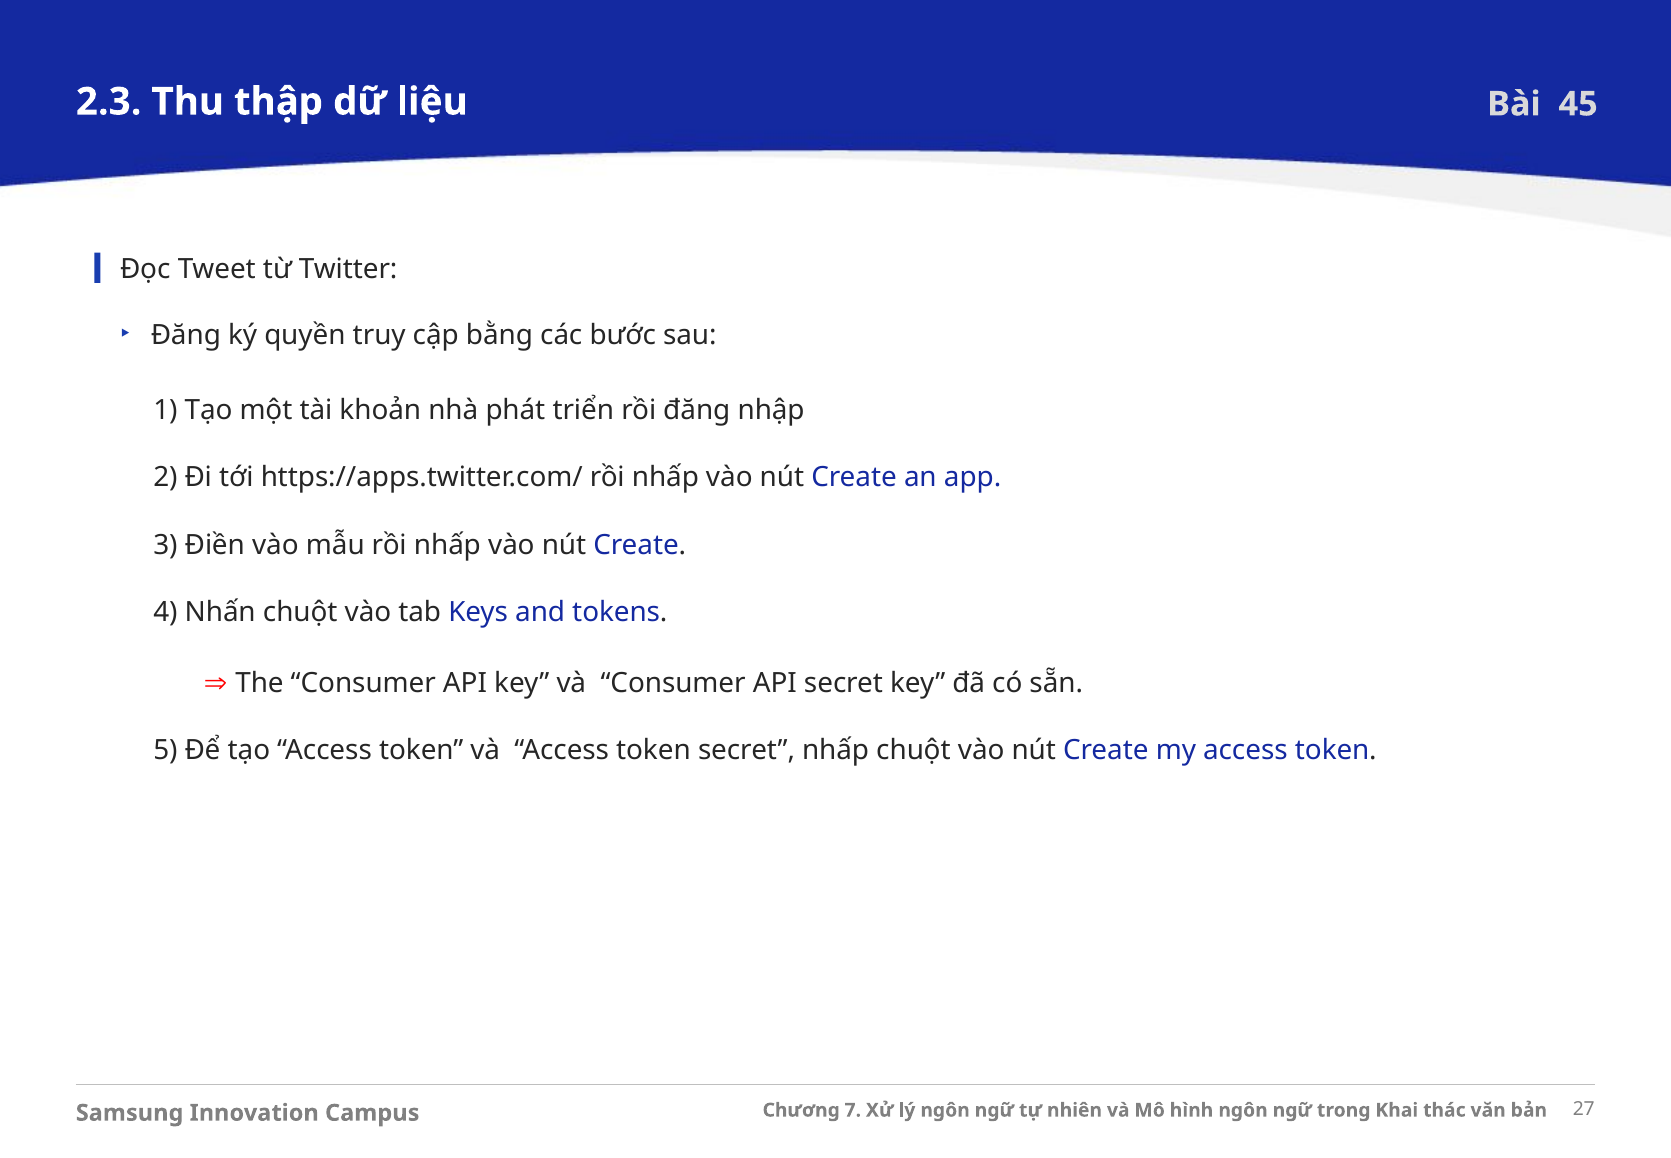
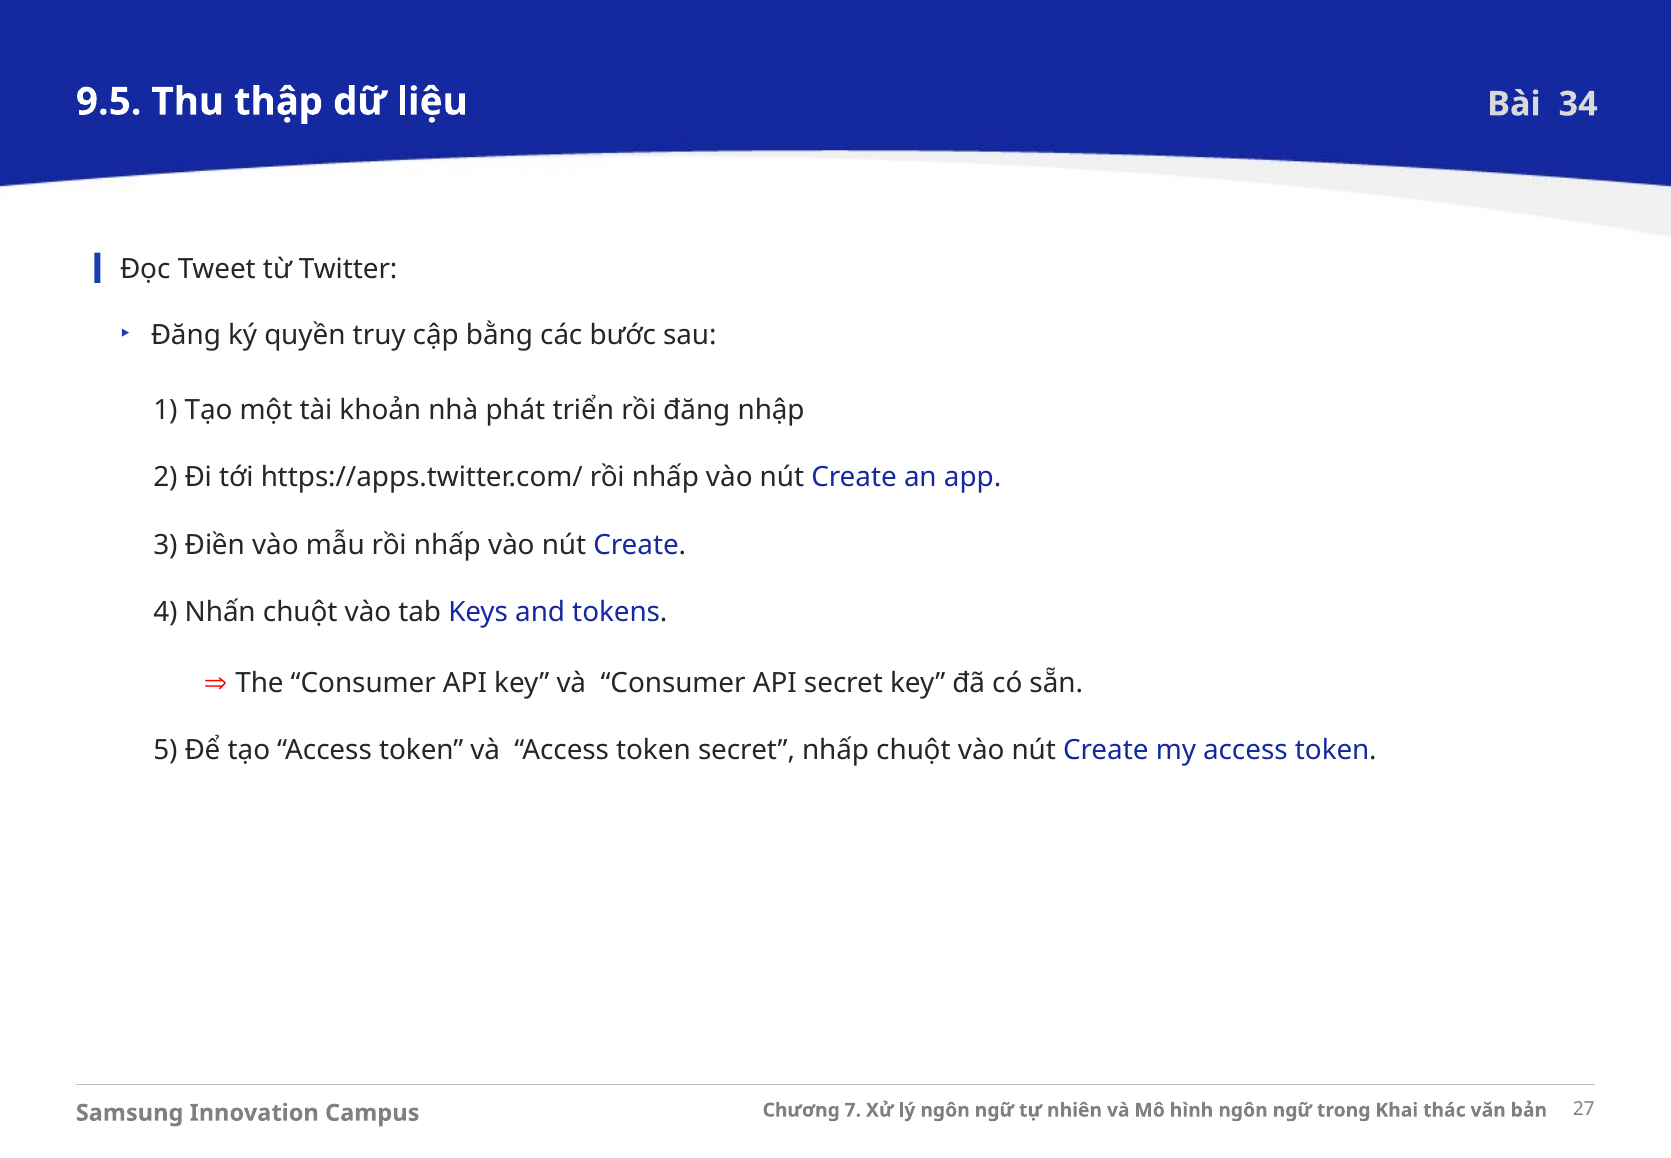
2.3: 2.3 -> 9.5 (109, 102)
45: 45 -> 34 (1578, 104)
